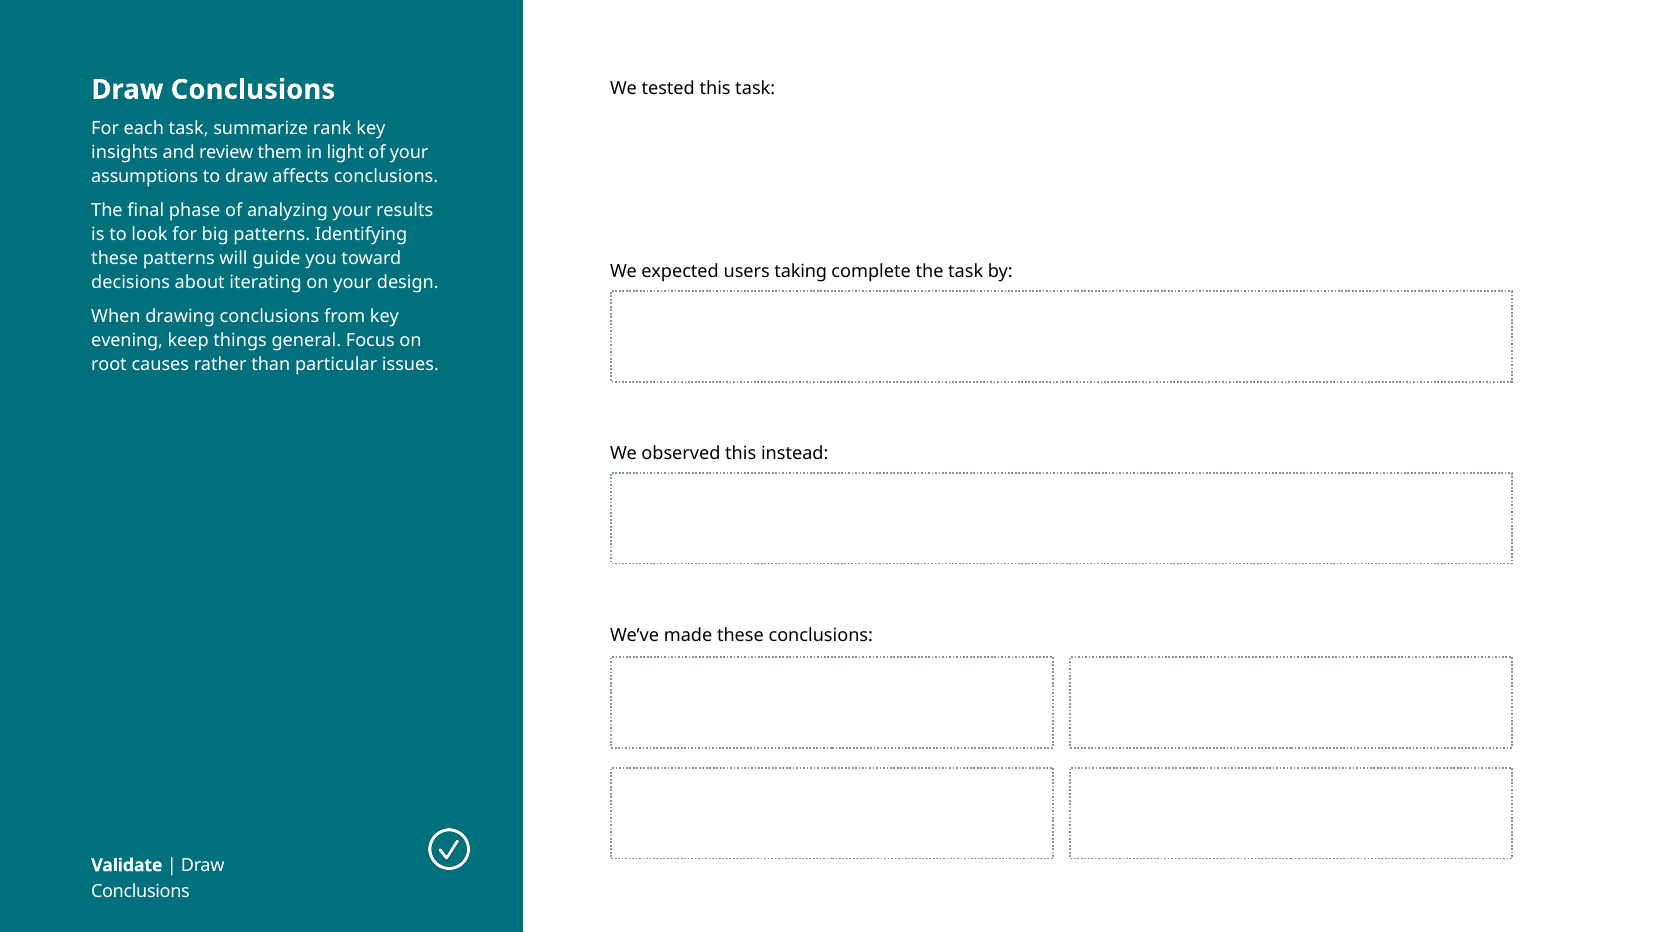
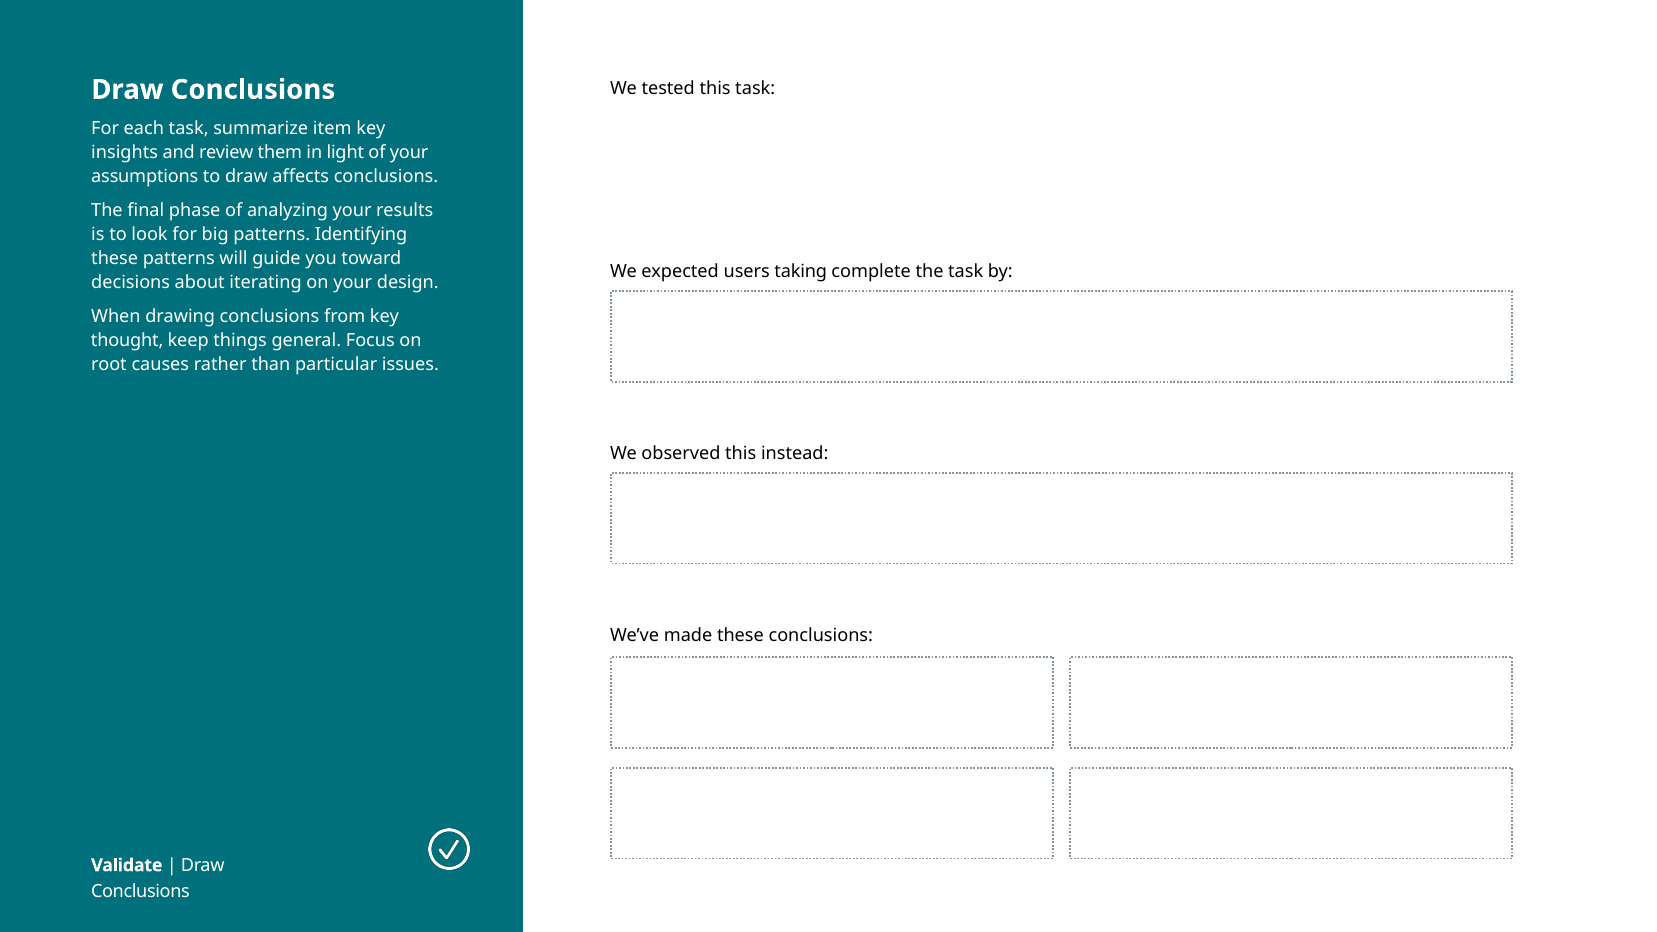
rank: rank -> item (332, 129)
evening: evening -> thought (127, 341)
